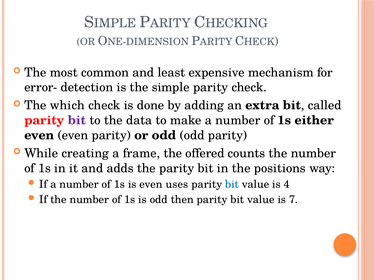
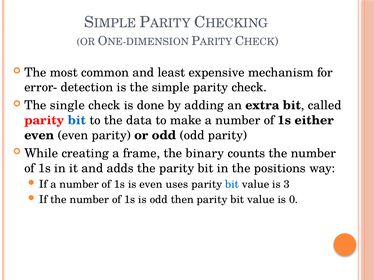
which: which -> single (67, 106)
bit colour: purple -> blue (77, 121)
offered: offered -> binary (205, 154)
4: 4 -> 3 (287, 185)
7: 7 -> 0 (294, 200)
